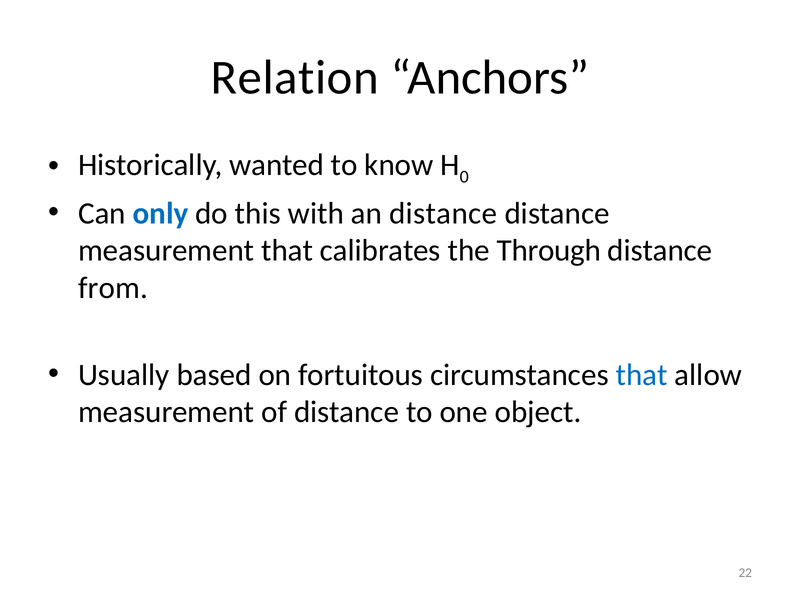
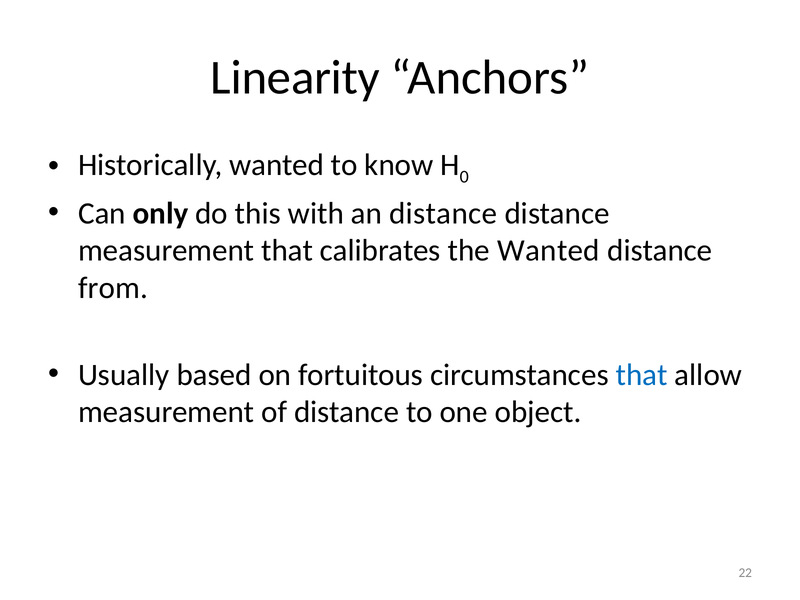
Relation: Relation -> Linearity (295, 77)
only colour: blue -> black (161, 213)
the Through: Through -> Wanted (549, 251)
